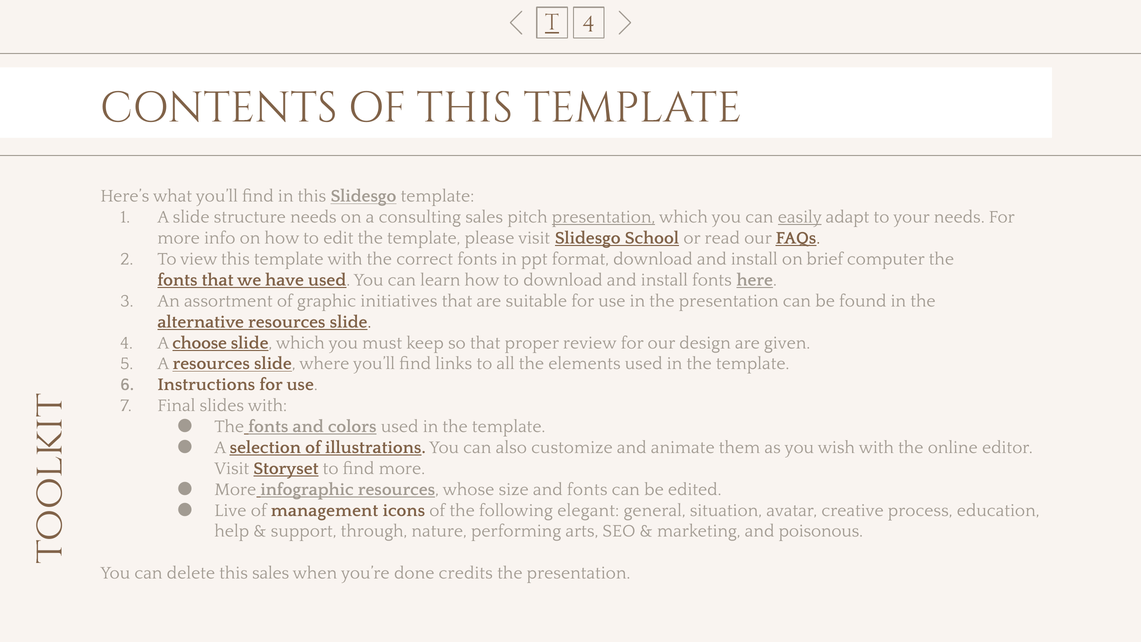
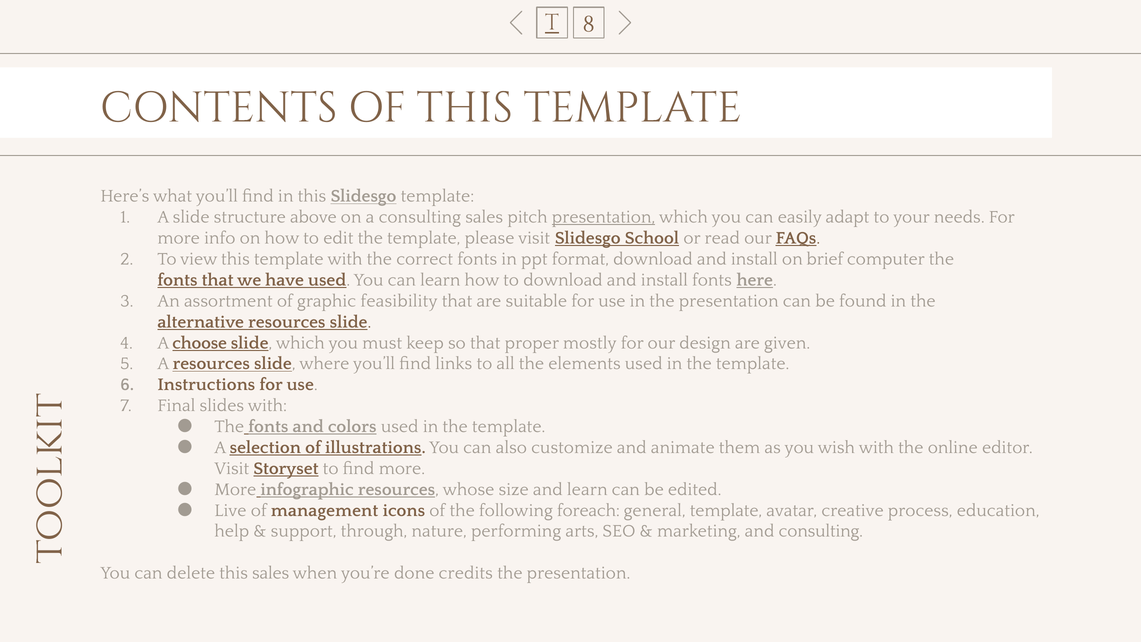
T 4: 4 -> 8 (589, 24)
structure needs: needs -> above (313, 217)
easily underline: present -> none (800, 217)
initiatives: initiatives -> feasibility (399, 301)
review: review -> mostly (590, 343)
and fonts: fonts -> learn (587, 489)
elegant: elegant -> foreach (588, 510)
general situation: situation -> template (726, 510)
and poisonous: poisonous -> consulting (821, 531)
